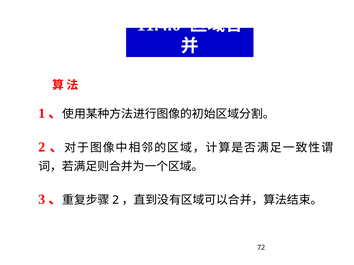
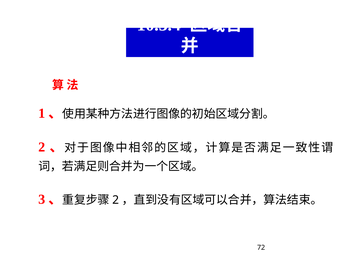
11.4.0: 11.4.0 -> 10.3.4 (159, 25)
